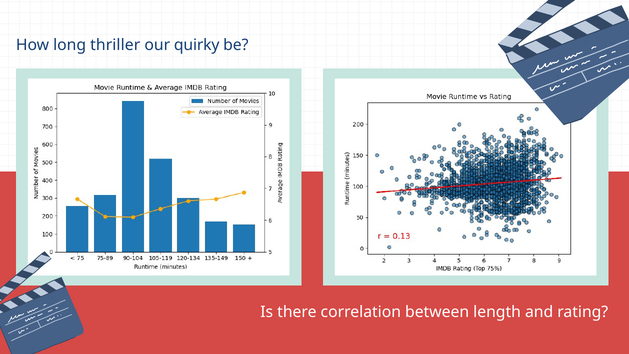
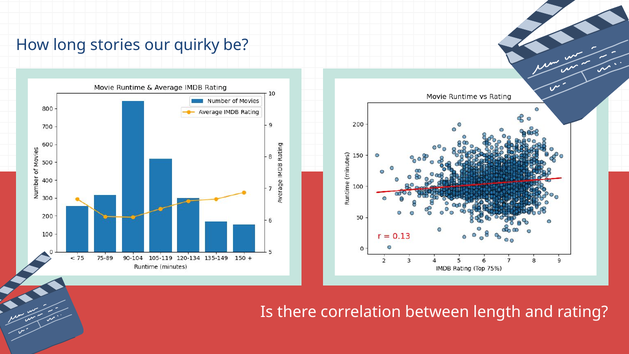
thriller: thriller -> stories (115, 45)
